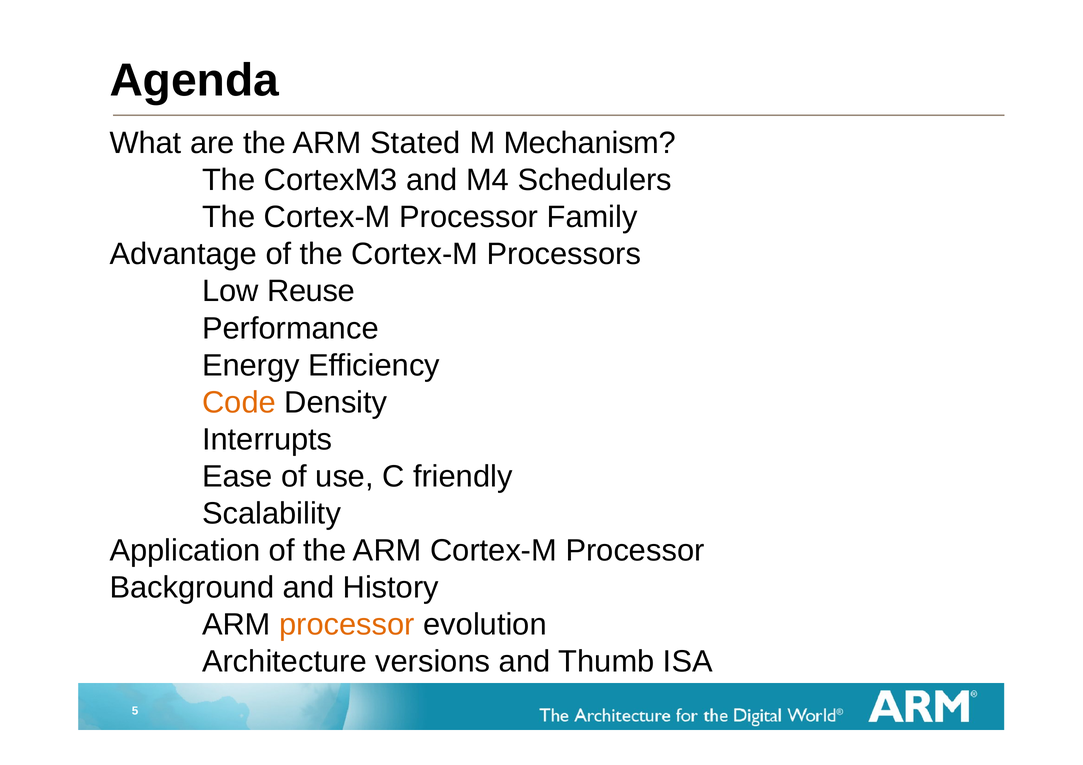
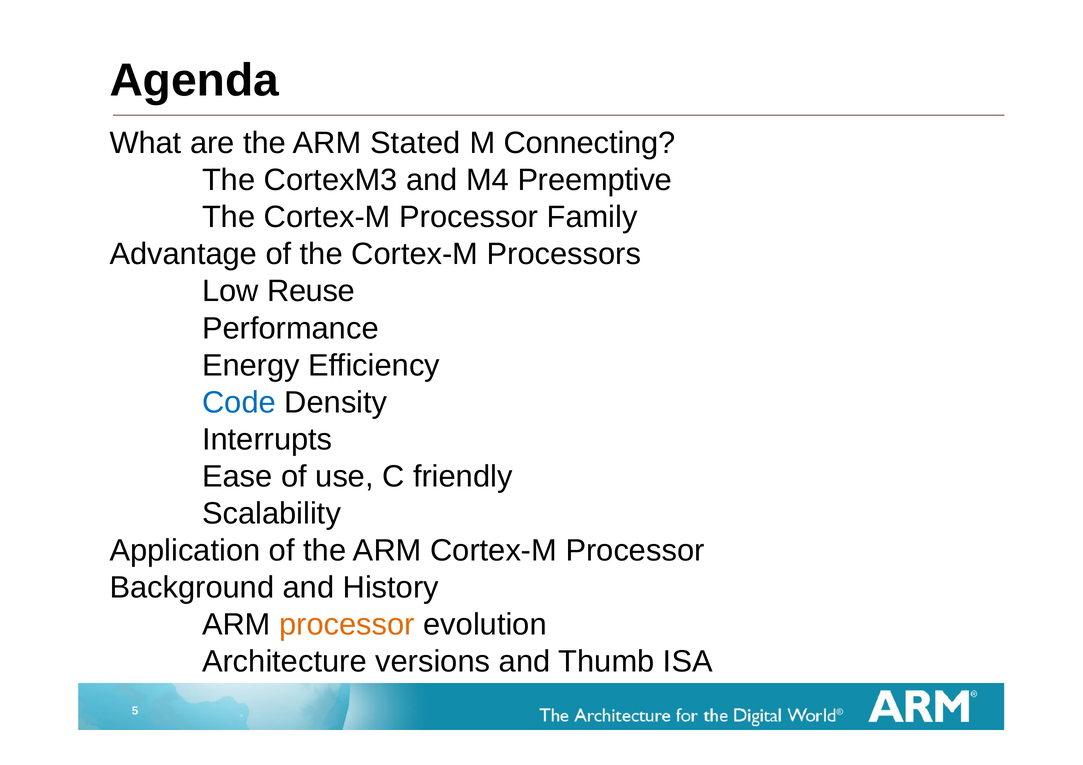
Mechanism: Mechanism -> Connecting (590, 143)
Schedulers: Schedulers -> Preemptive (595, 180)
Code colour: orange -> blue (239, 403)
